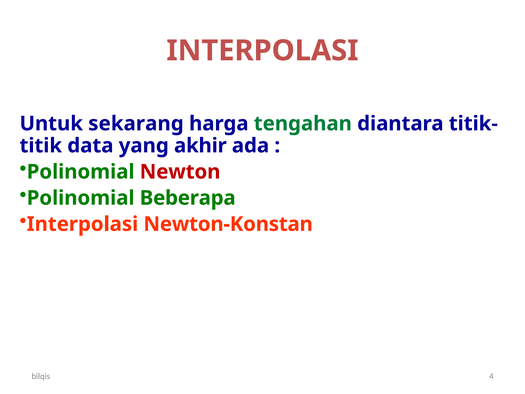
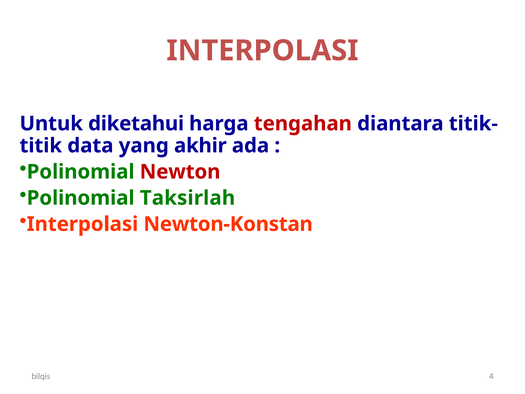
sekarang: sekarang -> diketahui (136, 124)
tengahan colour: green -> red (303, 124)
Beberapa: Beberapa -> Taksirlah (187, 198)
